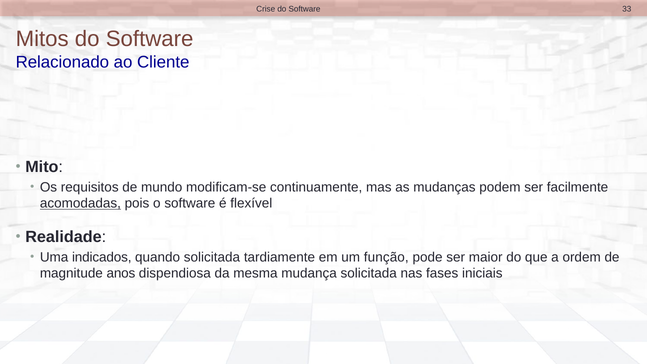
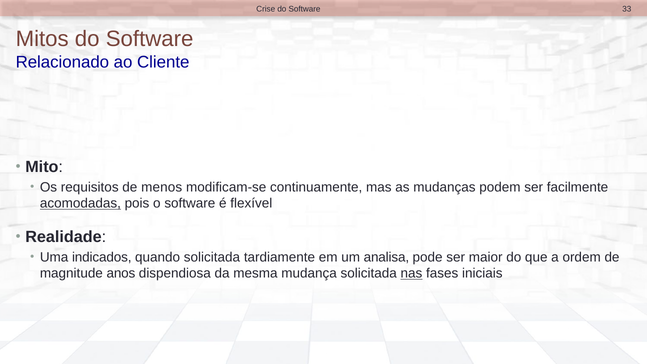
mundo: mundo -> menos (162, 187)
função: função -> analisa (386, 257)
nas underline: none -> present (411, 273)
